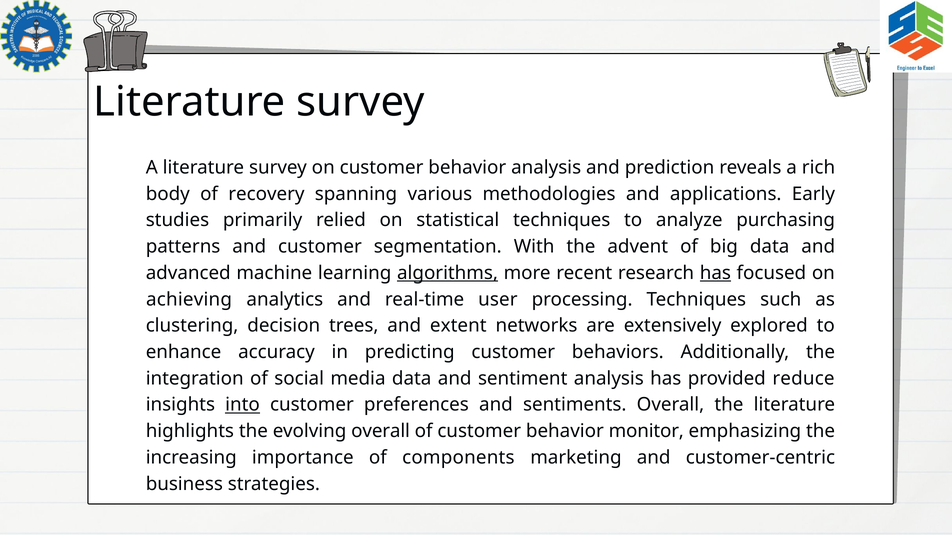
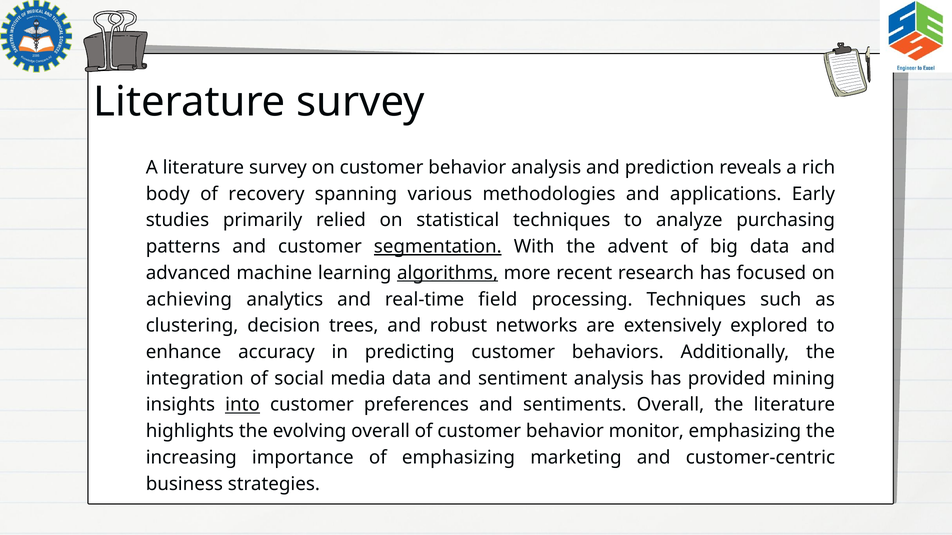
segmentation underline: none -> present (438, 247)
has underline: present -> none (715, 273)
user: user -> field (498, 300)
extent: extent -> robust (458, 326)
reduce: reduce -> mining (804, 379)
of components: components -> emphasizing (458, 458)
